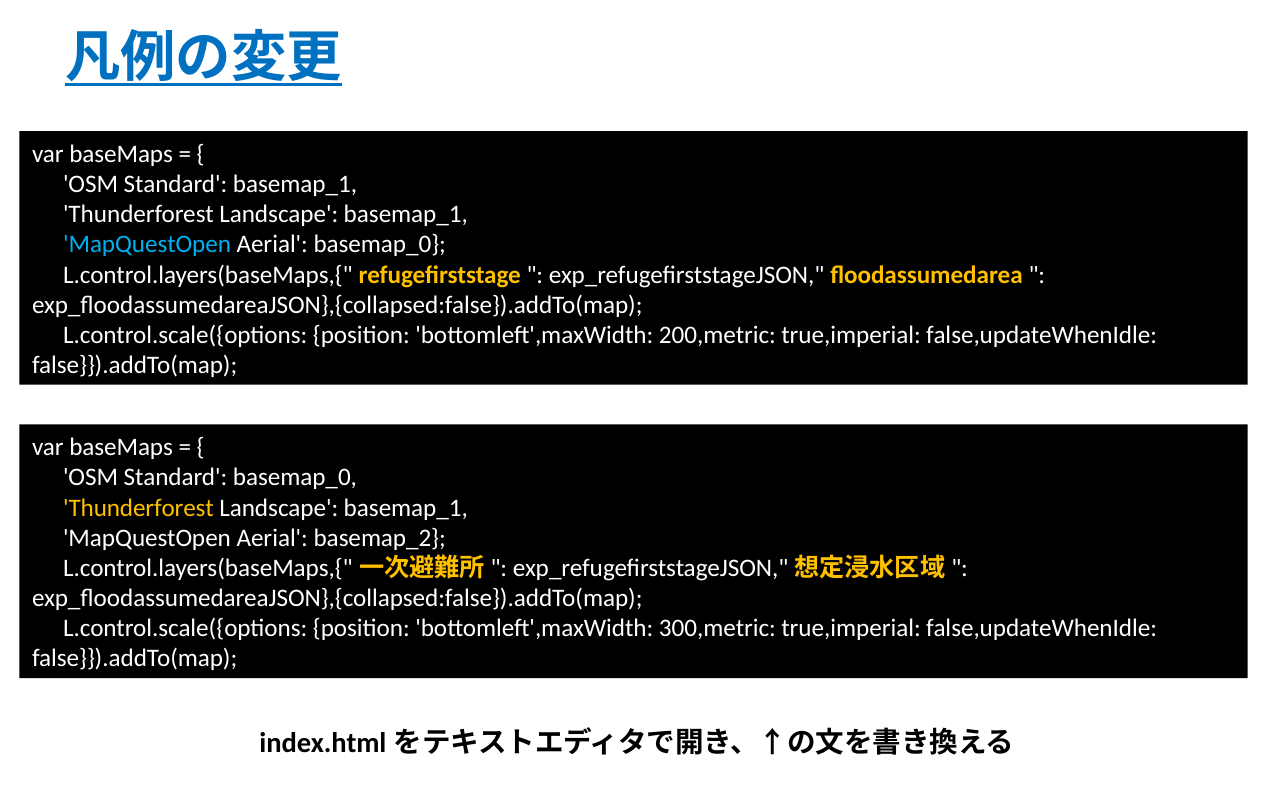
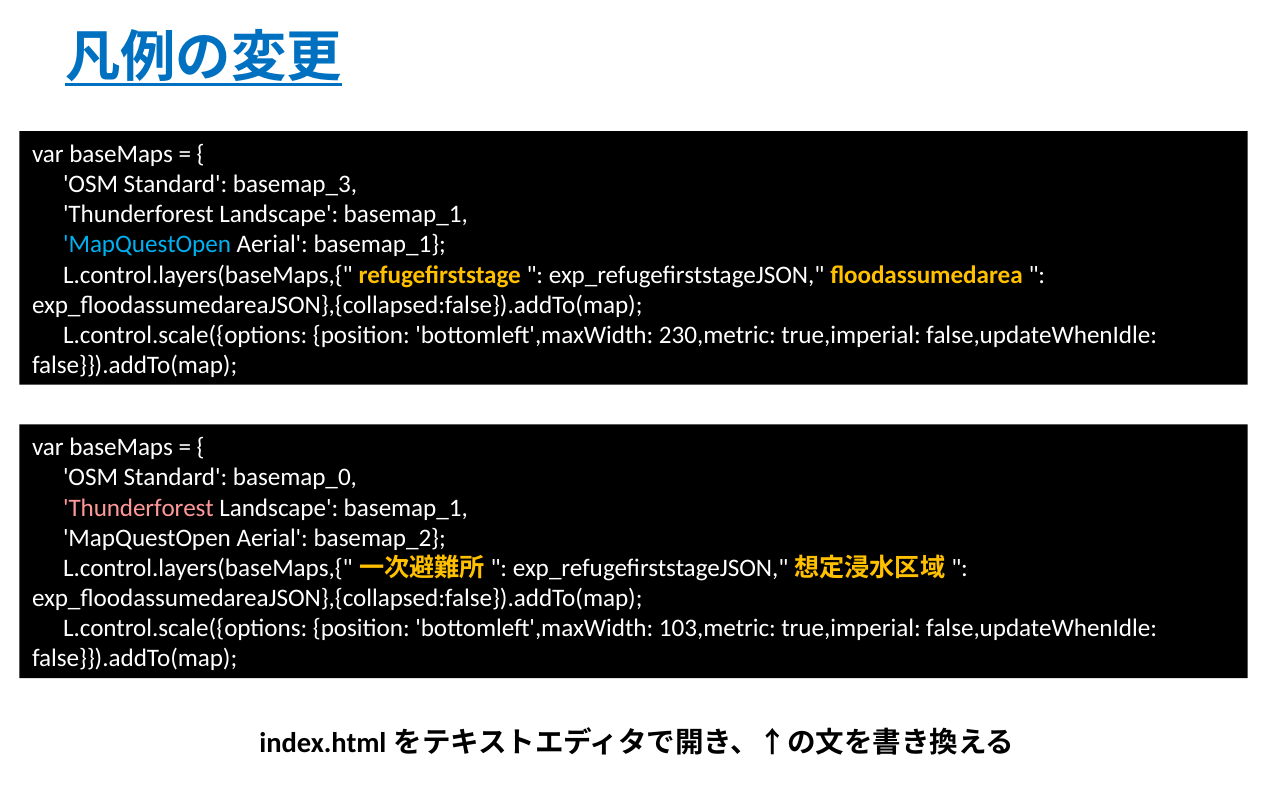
Standard basemap_1: basemap_1 -> basemap_3 (295, 184)
Aerial basemap_0: basemap_0 -> basemap_1 (380, 244)
200,metric: 200,metric -> 230,metric (717, 335)
Thunderforest colour: yellow -> pink (138, 508)
300,metric: 300,metric -> 103,metric (717, 628)
